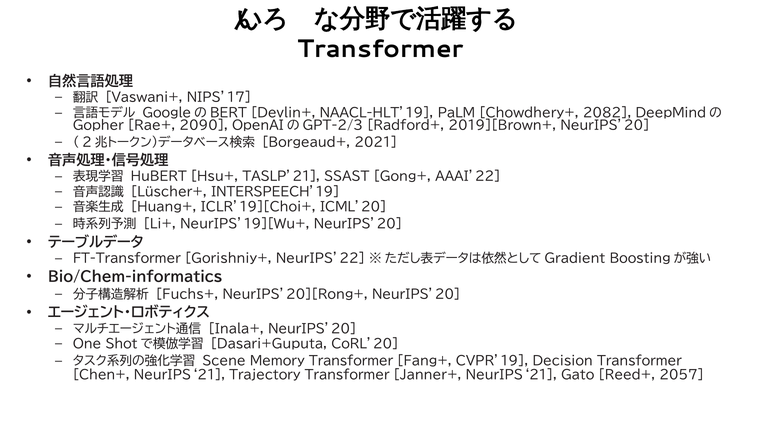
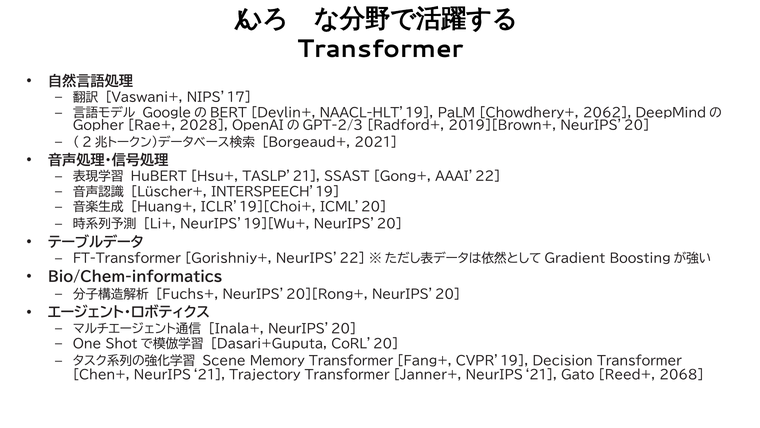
2082: 2082 -> 2062 (607, 113)
2090: 2090 -> 2028 (204, 125)
2057: 2057 -> 2068 (682, 375)
